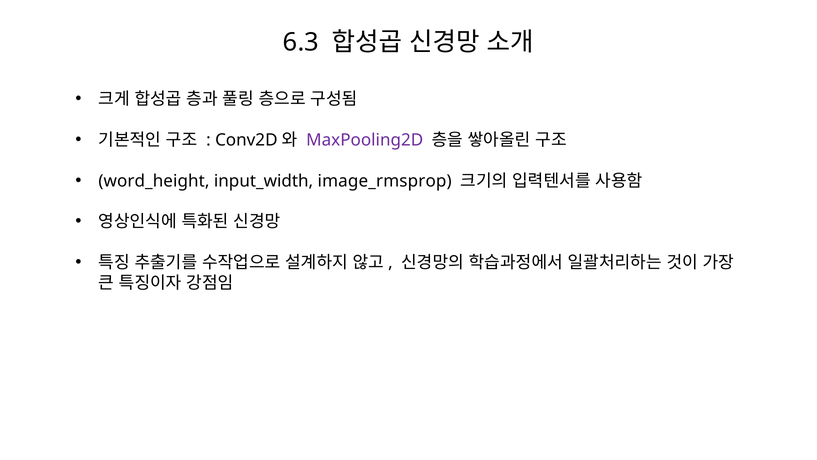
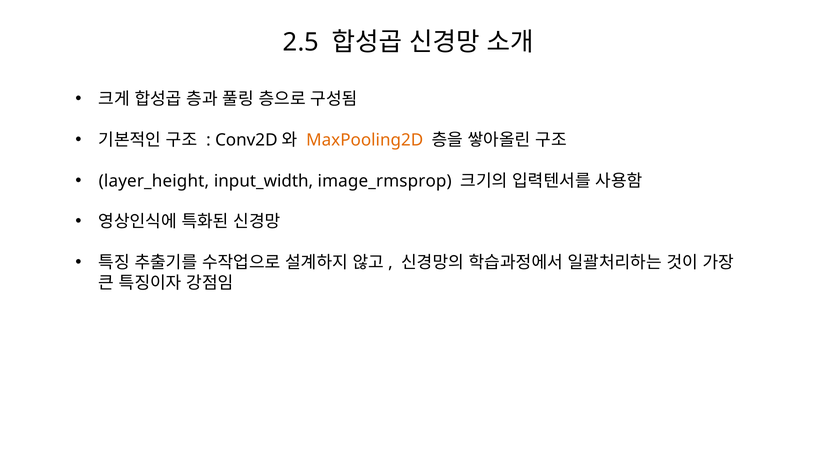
6.3: 6.3 -> 2.5 (301, 42)
MaxPooling2D colour: purple -> orange (365, 140)
word_height: word_height -> layer_height (154, 181)
